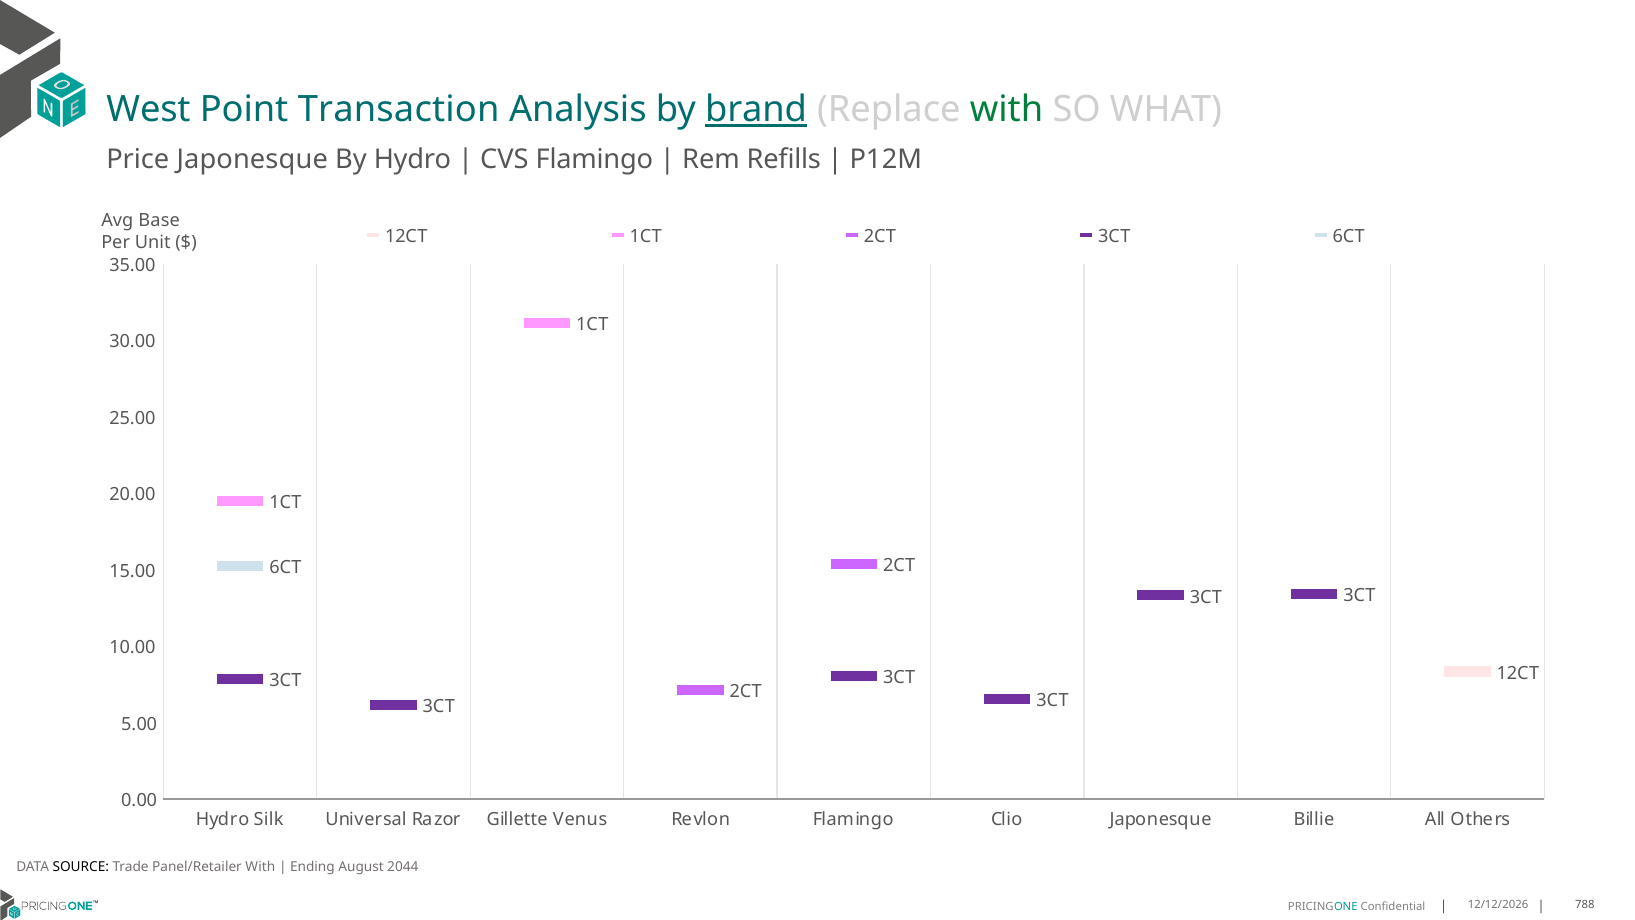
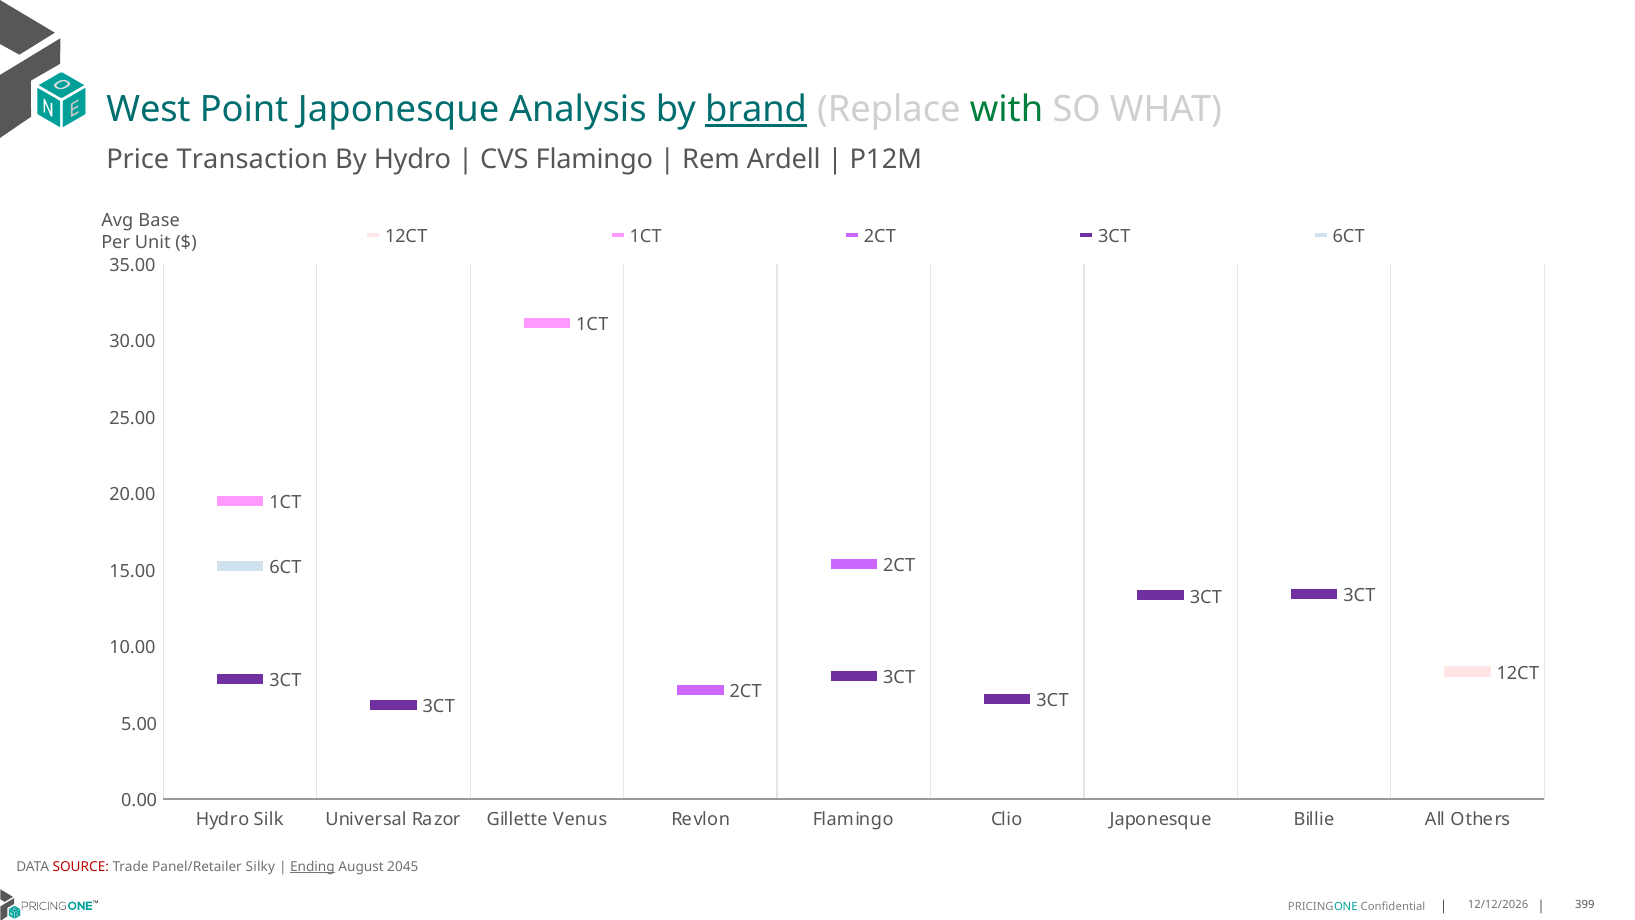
Point Transaction: Transaction -> Japonesque (399, 110)
Price Japonesque: Japonesque -> Transaction (252, 159)
Refills: Refills -> Ardell (784, 159)
SOURCE colour: black -> red (81, 866)
Panel/Retailer With: With -> Silky (260, 866)
Ending underline: none -> present (312, 866)
2044: 2044 -> 2045 (403, 866)
788: 788 -> 399 (1585, 904)
